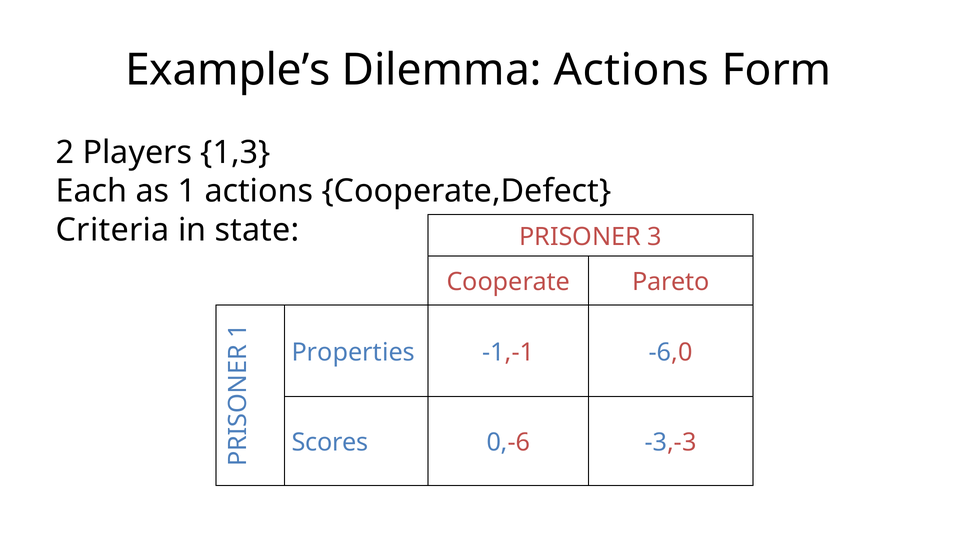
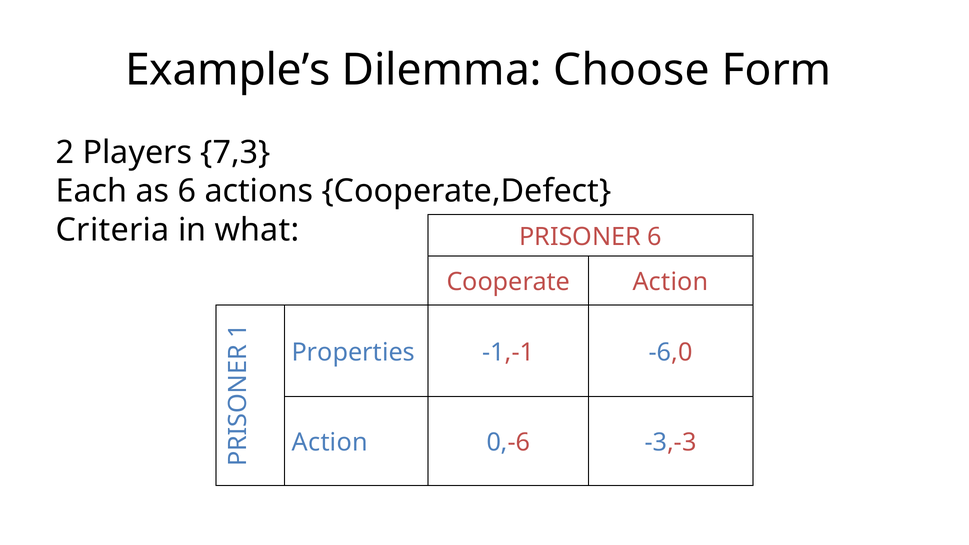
Dilemma Actions: Actions -> Choose (632, 70)
1,3: 1,3 -> 7,3 (236, 152)
as 1: 1 -> 6 (187, 191)
state: state -> what (257, 230)
PRISONER 3: 3 -> 6 (655, 237)
Cooperate Pareto: Pareto -> Action (671, 282)
Scores: Scores -> Action (330, 442)
